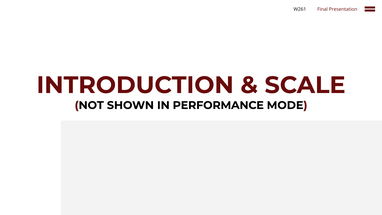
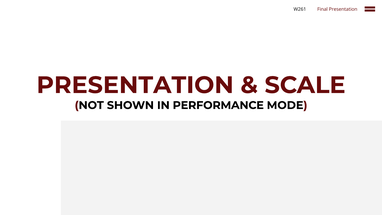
INTRODUCTION: INTRODUCTION -> PRESENTATION (135, 85)
